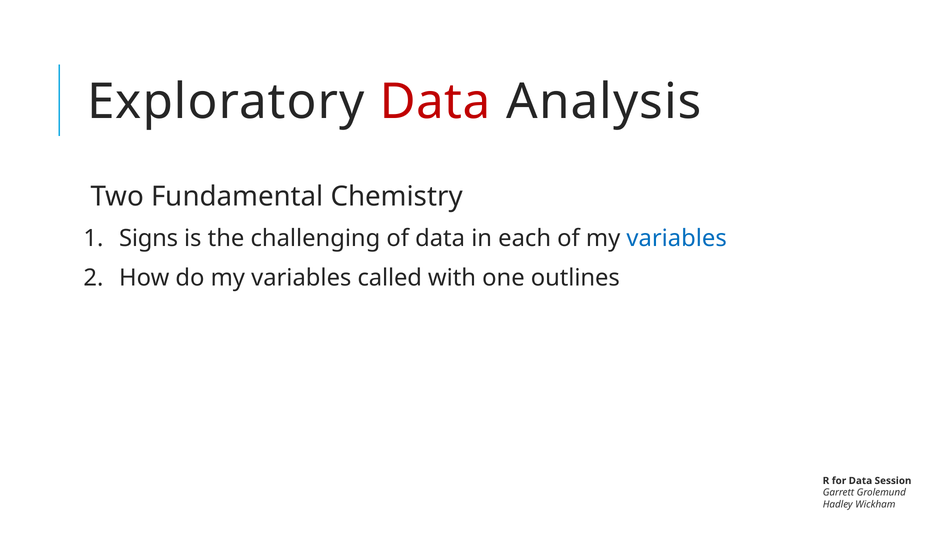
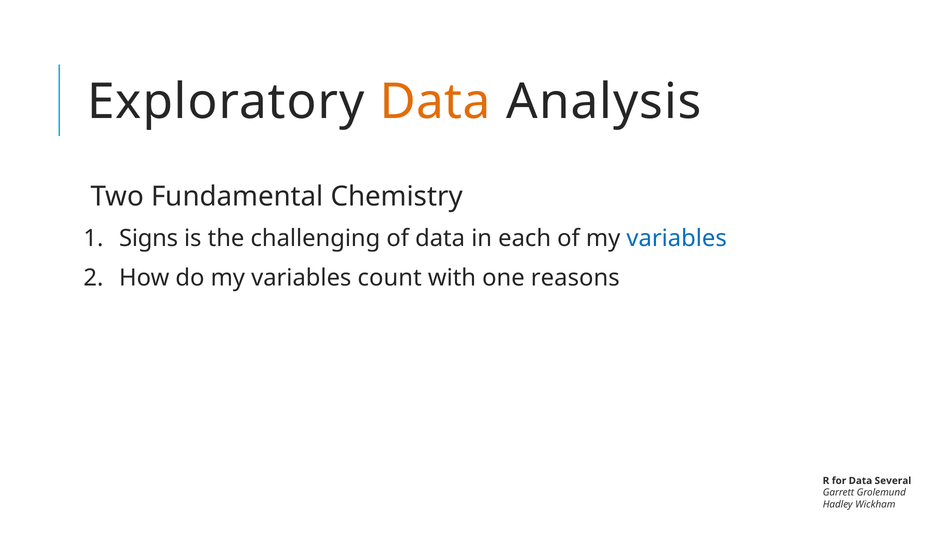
Data colour: red -> orange (435, 102)
called: called -> count (390, 278)
outlines: outlines -> reasons (575, 278)
Session: Session -> Several (893, 481)
